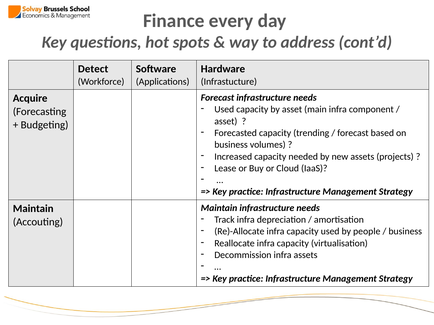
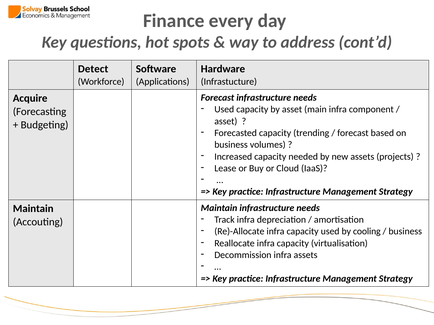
people: people -> cooling (367, 232)
